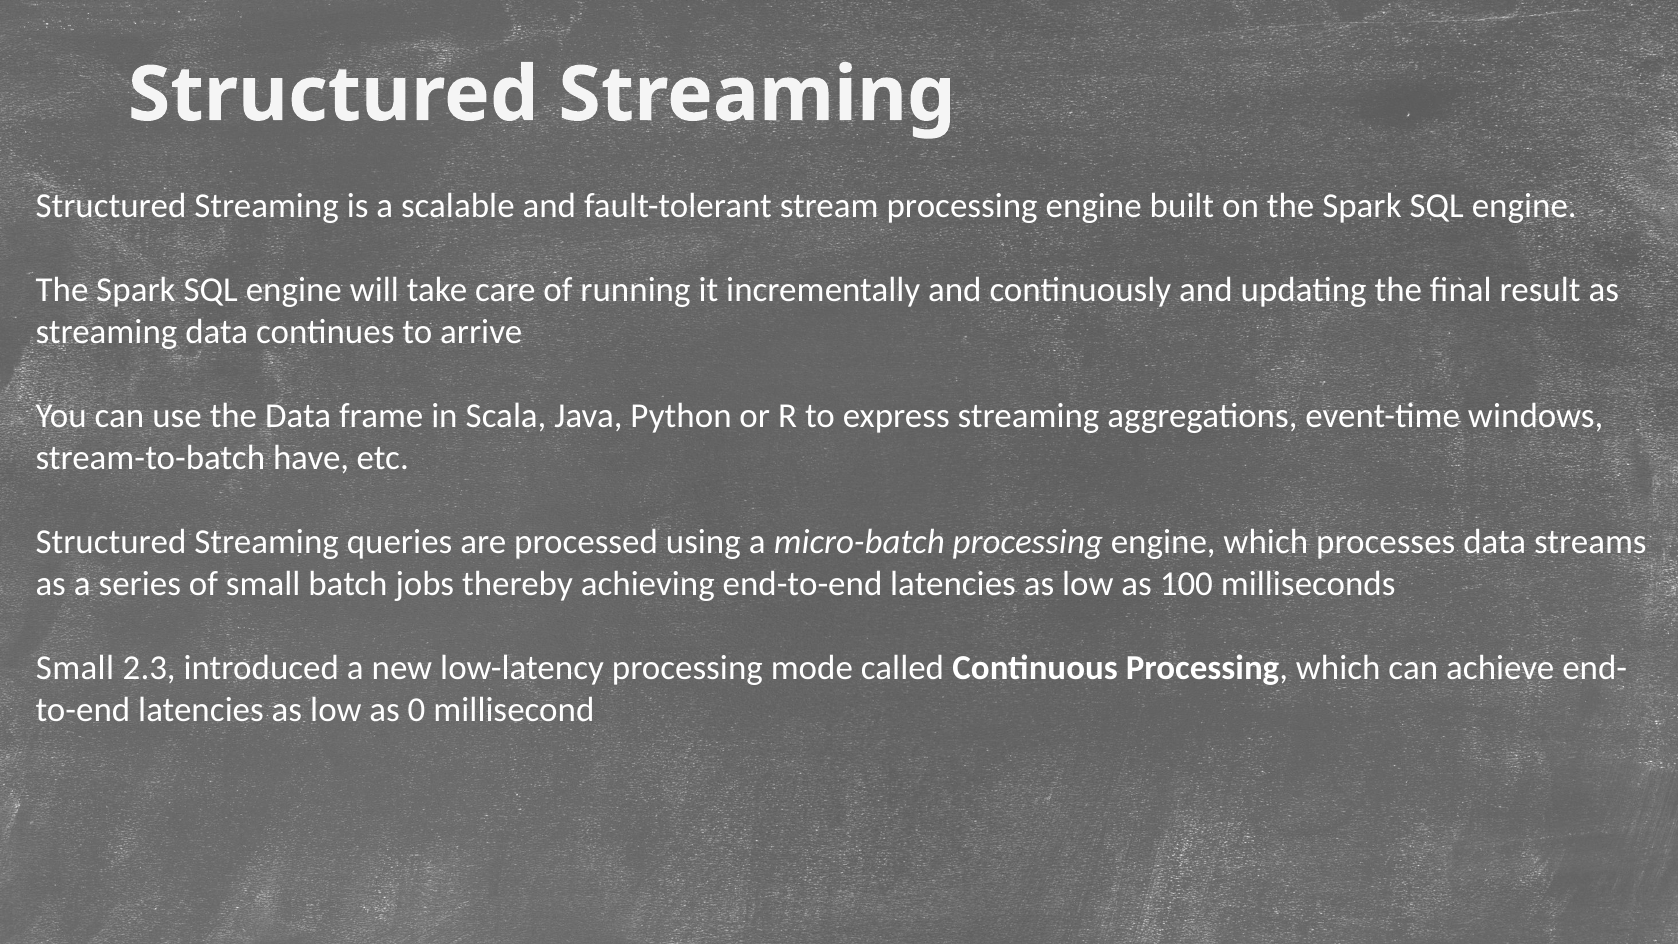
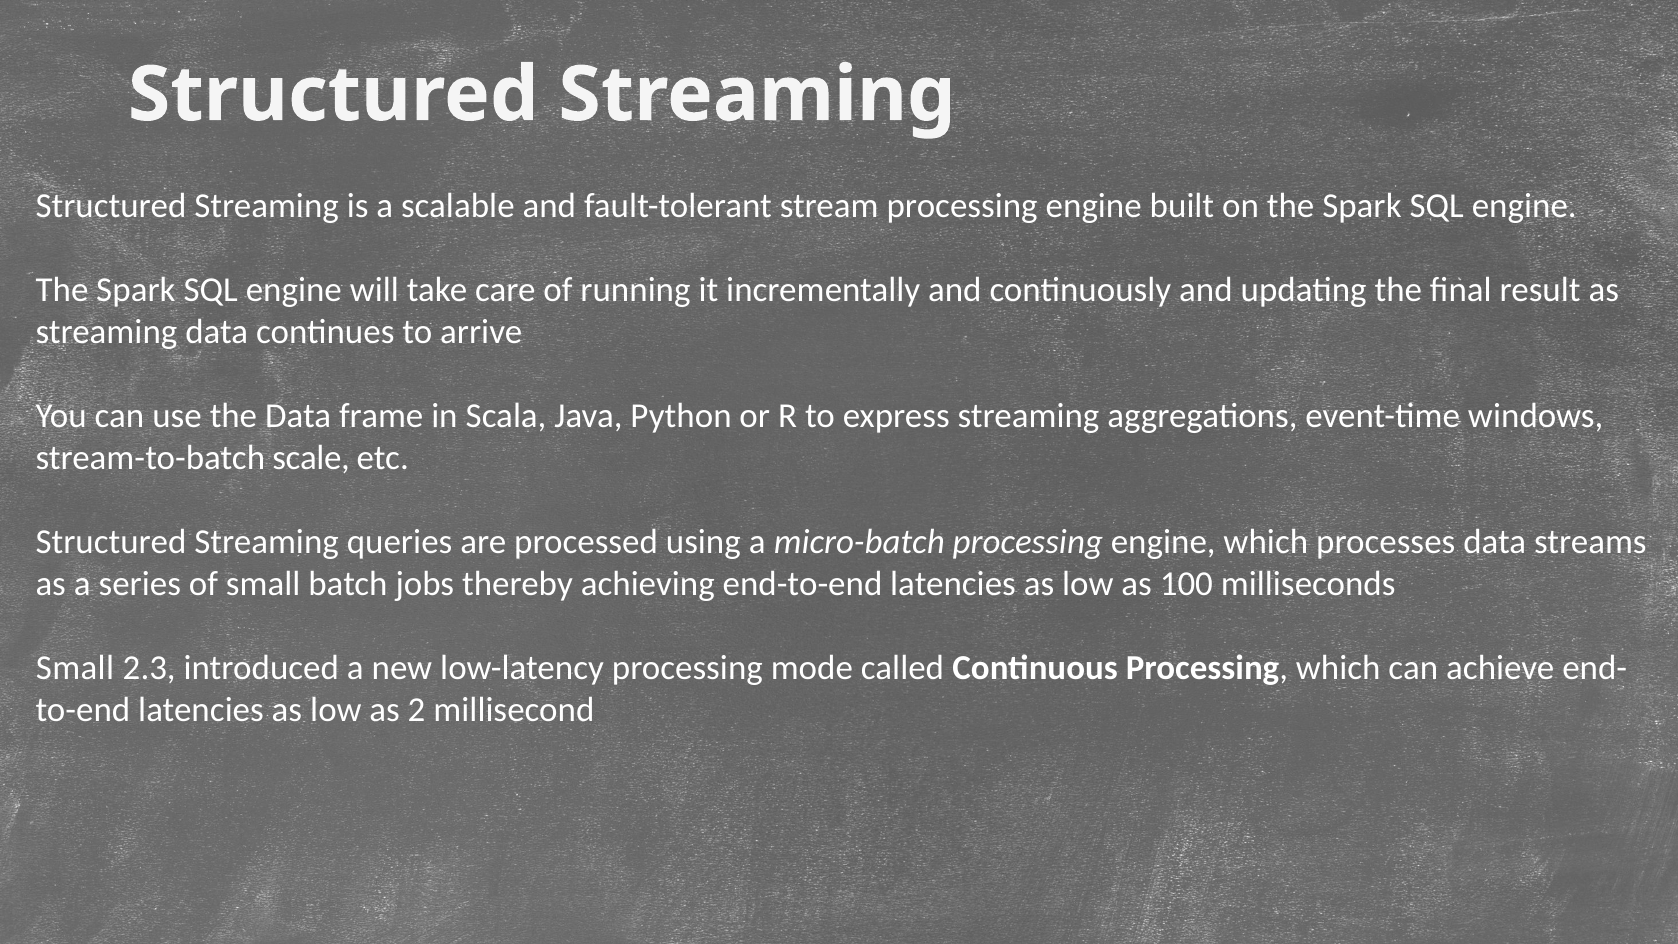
have: have -> scale (311, 458)
0: 0 -> 2 (417, 710)
